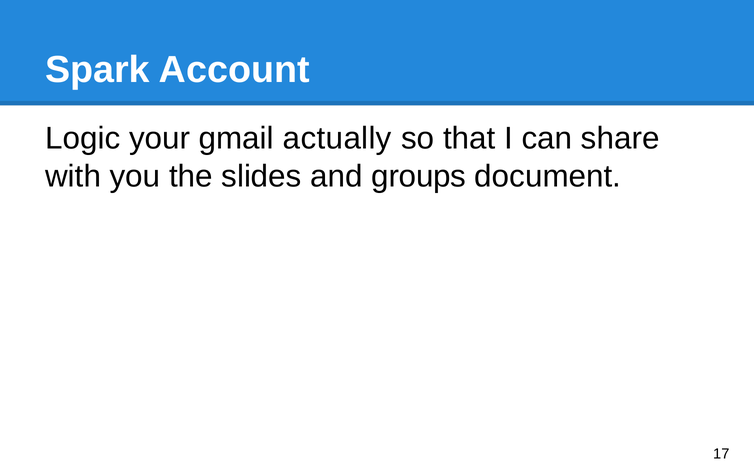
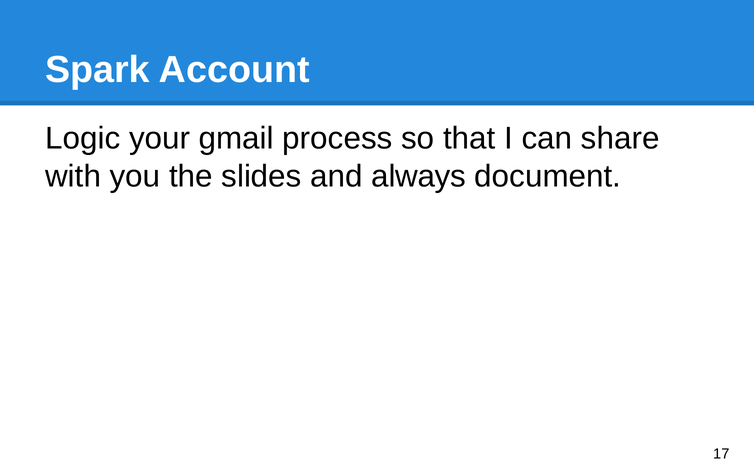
actually: actually -> process (337, 139)
groups: groups -> always (419, 176)
